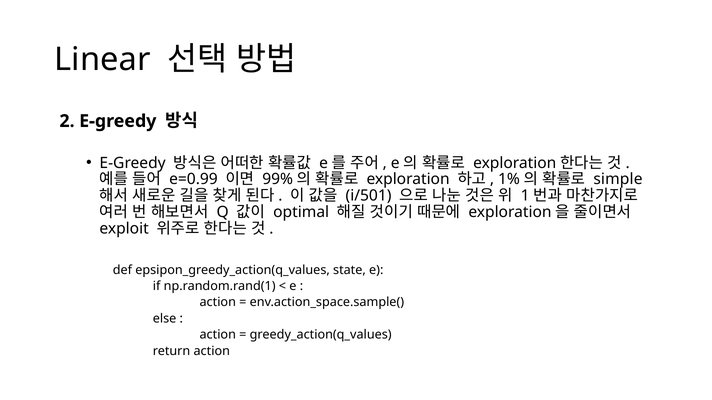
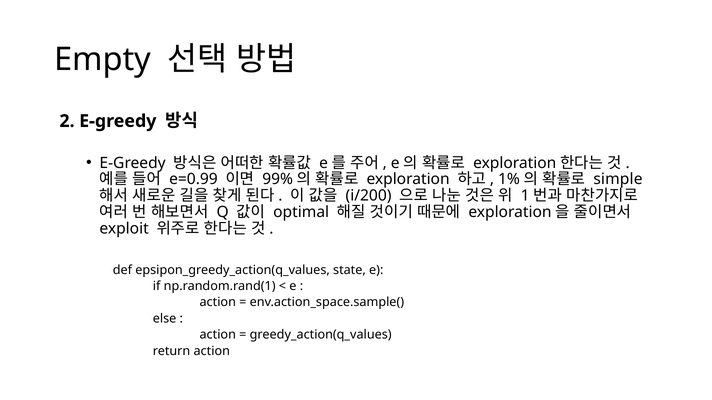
Linear: Linear -> Empty (103, 60)
i/501: i/501 -> i/200 (369, 196)
